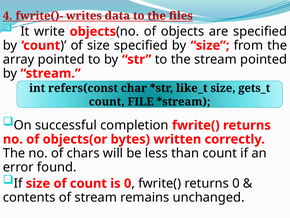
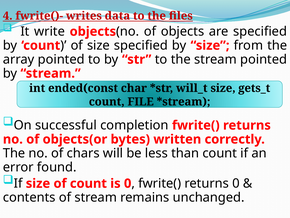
refers(const: refers(const -> ended(const (83, 88)
like_t: like_t -> will_t (192, 88)
